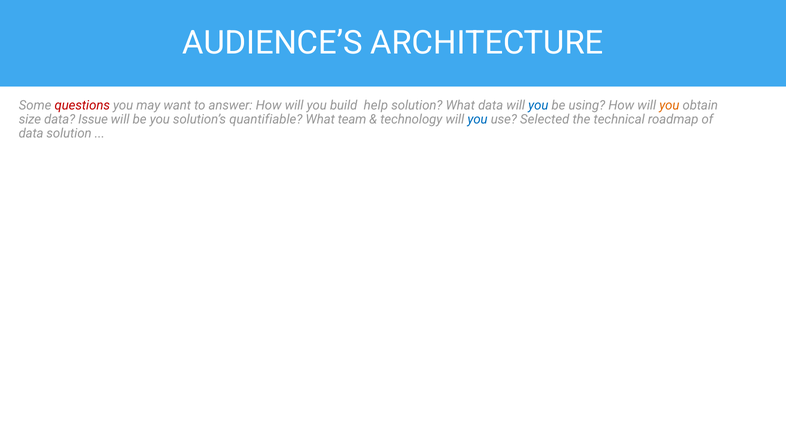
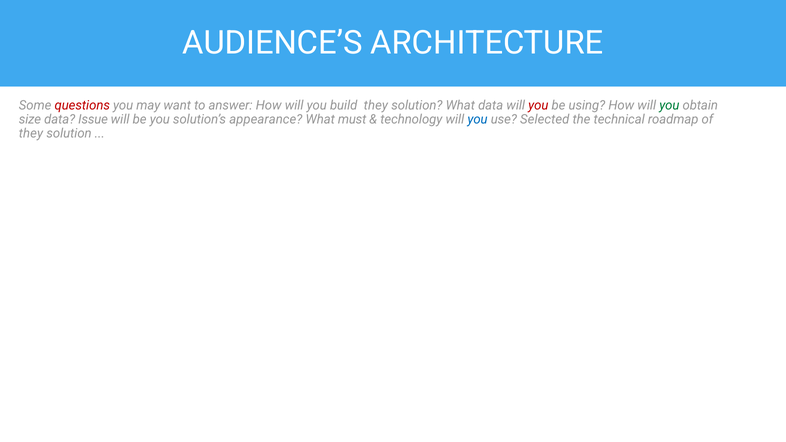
build help: help -> they (376, 105)
you colour: blue -> red (538, 105)
you colour: orange -> green (669, 105)
quantifiable: quantifiable -> appearance (266, 120)
team: team -> must (352, 120)
data: data -> they (31, 134)
